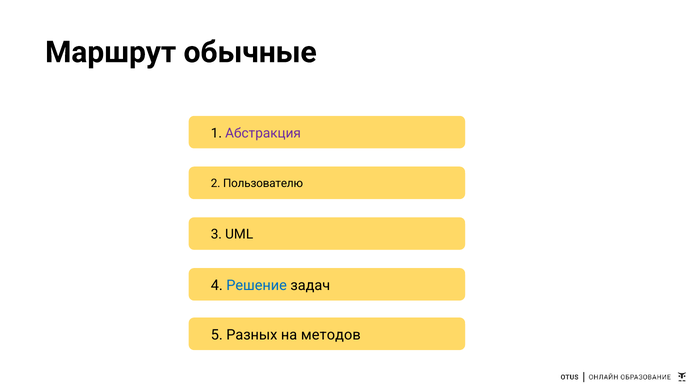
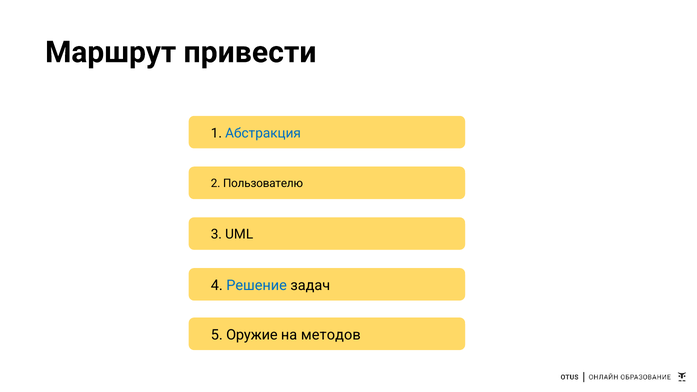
обычные: обычные -> привести (250, 52)
Абстракция colour: purple -> blue (263, 133)
Разных: Разных -> Оружие (252, 335)
